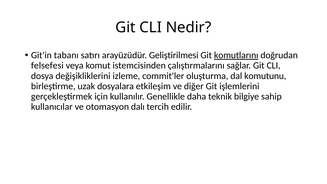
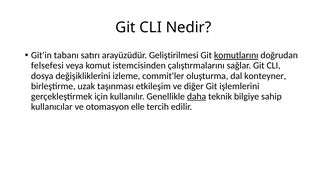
komutunu: komutunu -> konteyner (265, 76)
dosyalara: dosyalara -> taşınması (116, 86)
daha underline: none -> present (197, 96)
dalı: dalı -> elle (138, 107)
